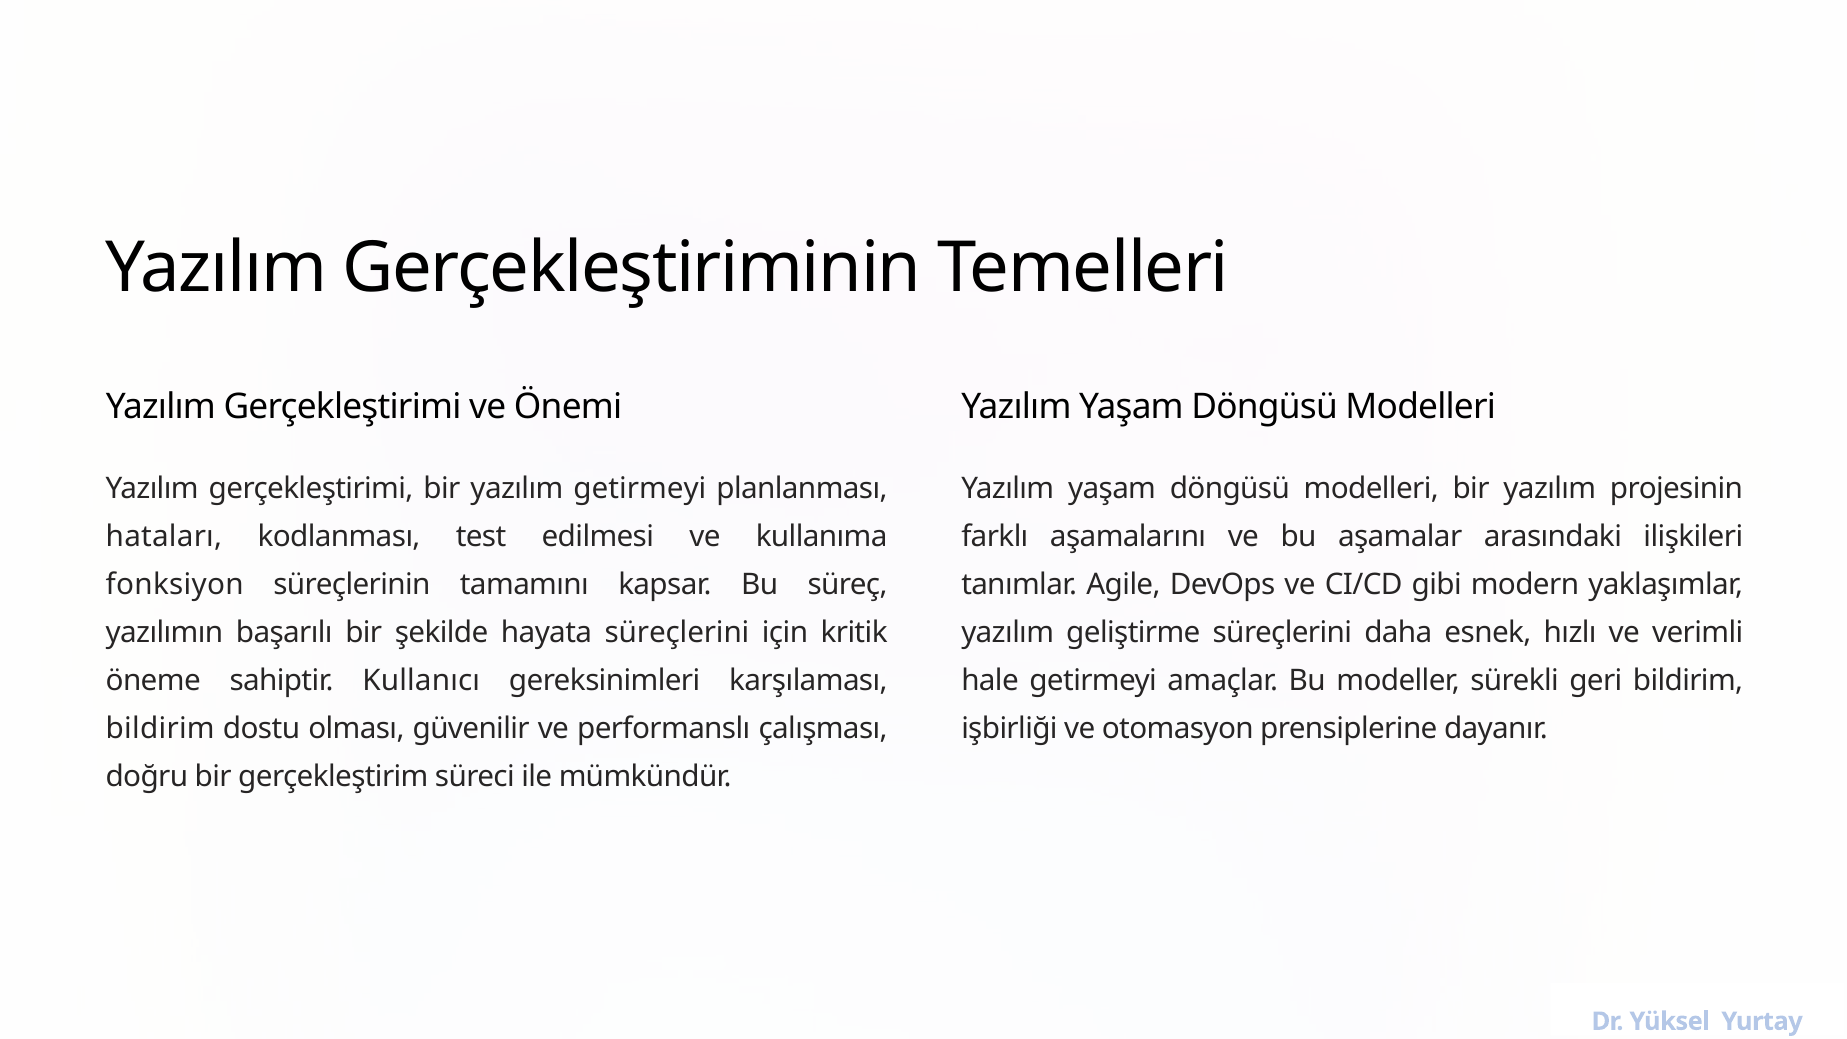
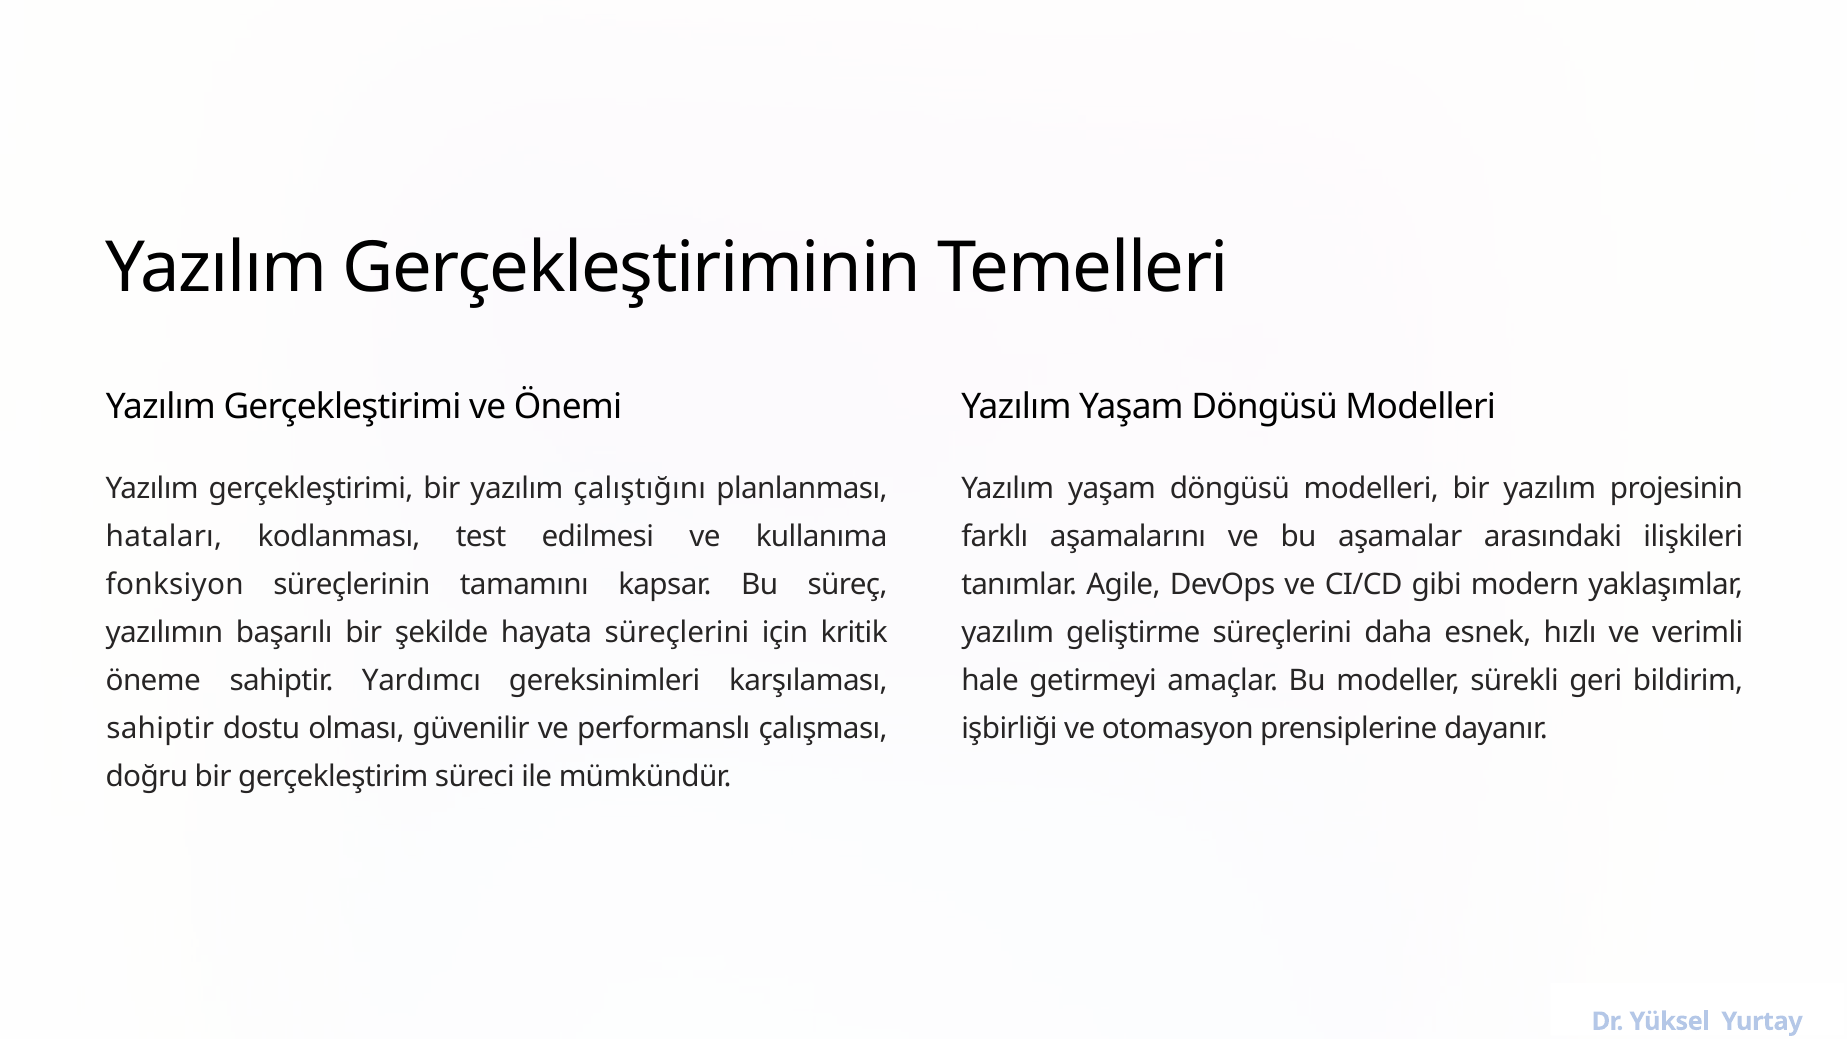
yazılım getirmeyi: getirmeyi -> çalıştığını (640, 488)
Kullanıcı: Kullanıcı -> Yardımcı (421, 681)
bildirim: bildirim -> sahiptir (160, 729)
